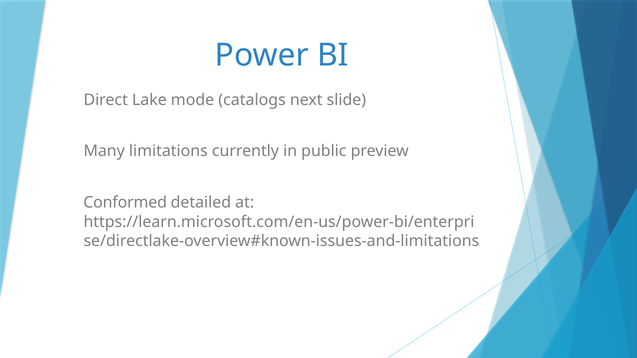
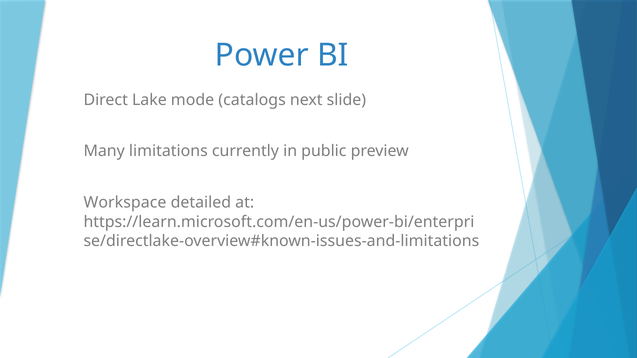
Conformed: Conformed -> Workspace (125, 203)
